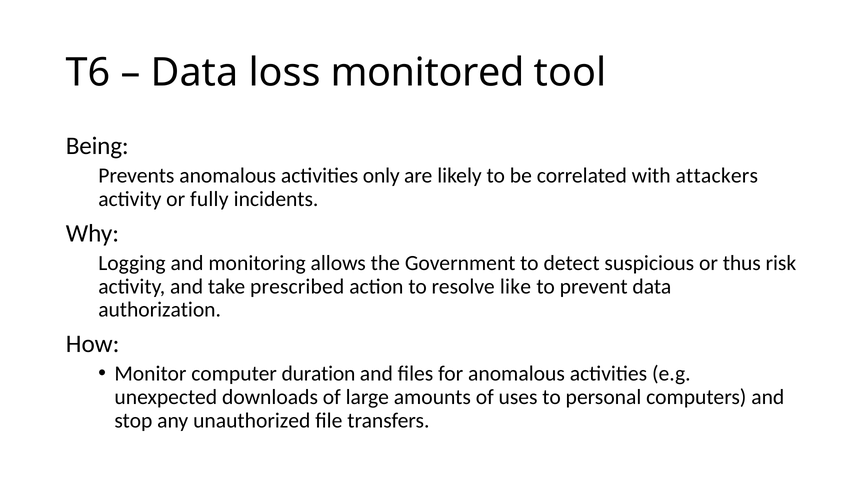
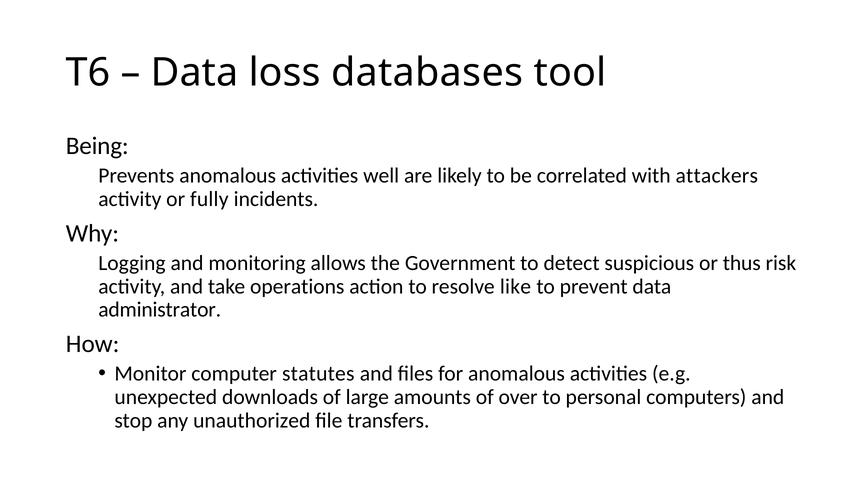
monitored: monitored -> databases (427, 73)
only: only -> well (381, 176)
prescribed: prescribed -> operations (297, 286)
authorization: authorization -> administrator (160, 310)
duration: duration -> statutes (318, 374)
uses: uses -> over (518, 397)
